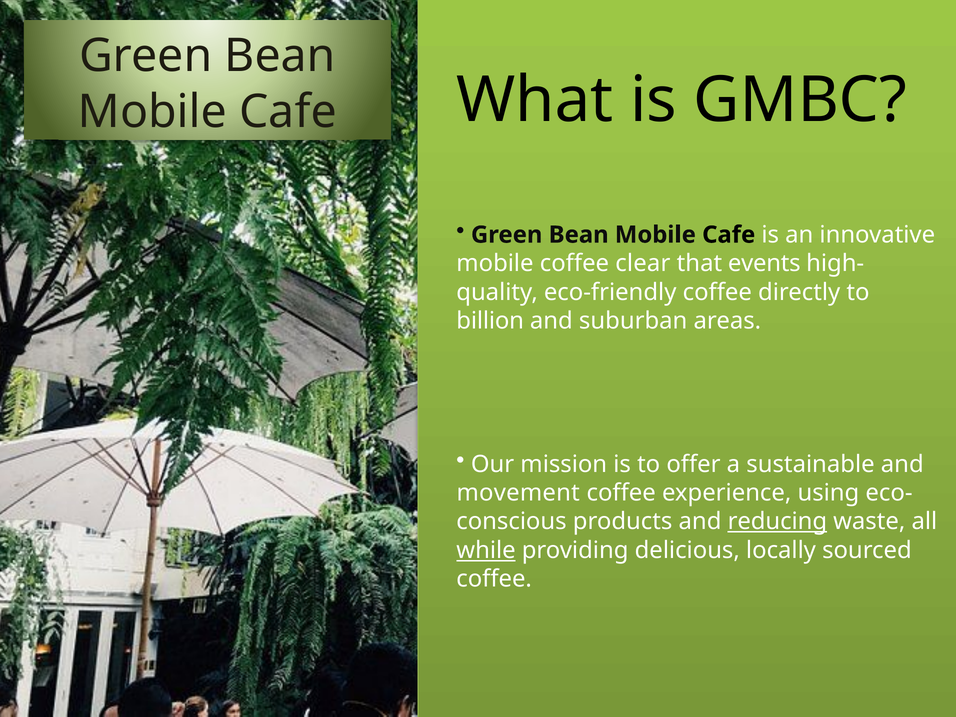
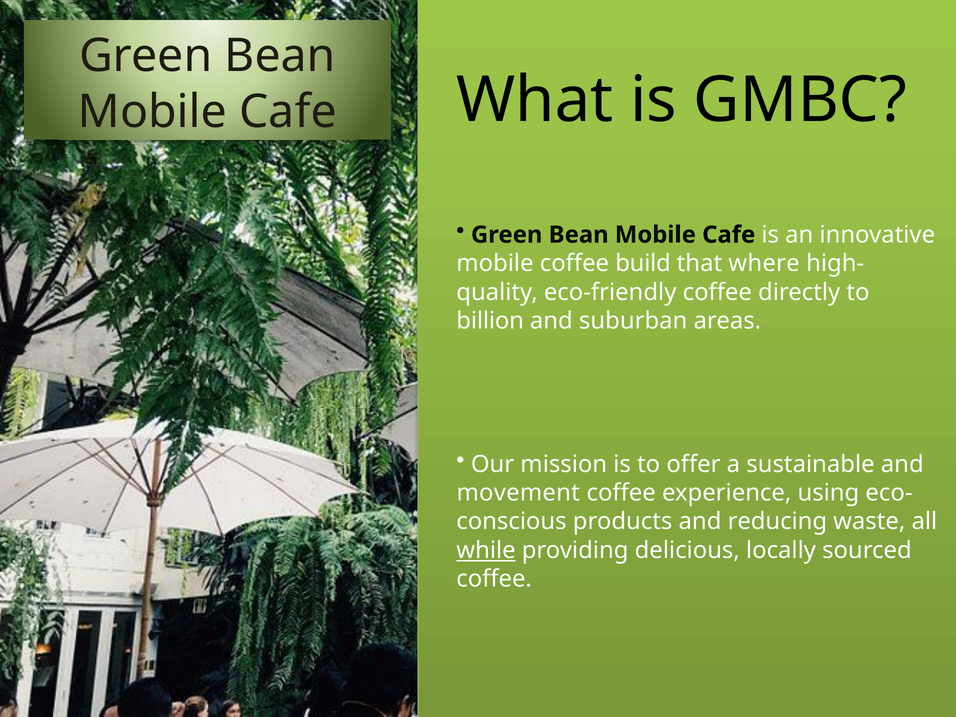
clear: clear -> build (643, 263)
events: events -> where (764, 263)
reducing underline: present -> none (777, 522)
